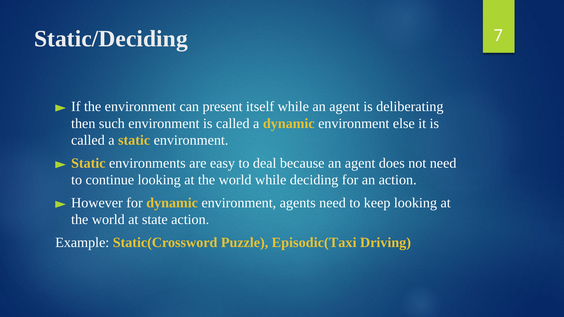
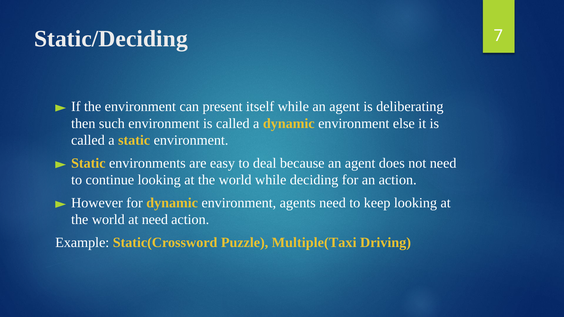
at state: state -> need (155, 220)
Episodic(Taxi: Episodic(Taxi -> Multiple(Taxi (314, 243)
